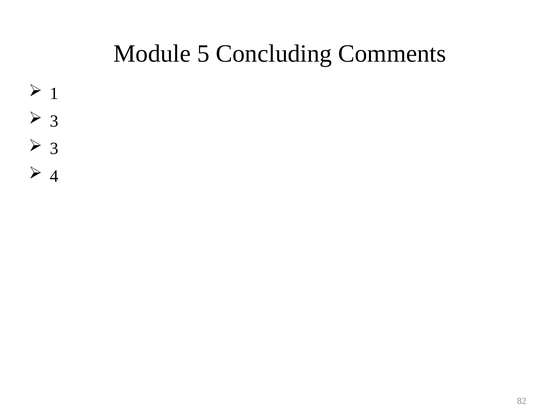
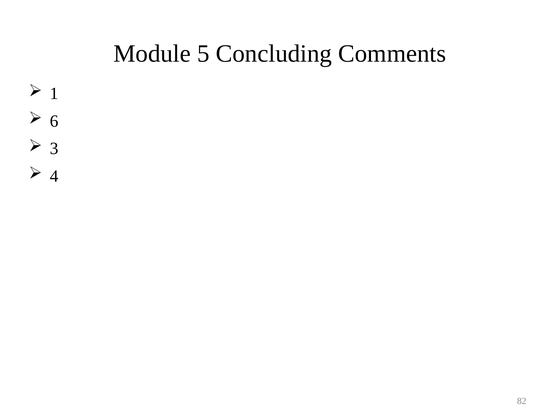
3: 3 -> 6 (54, 121)
